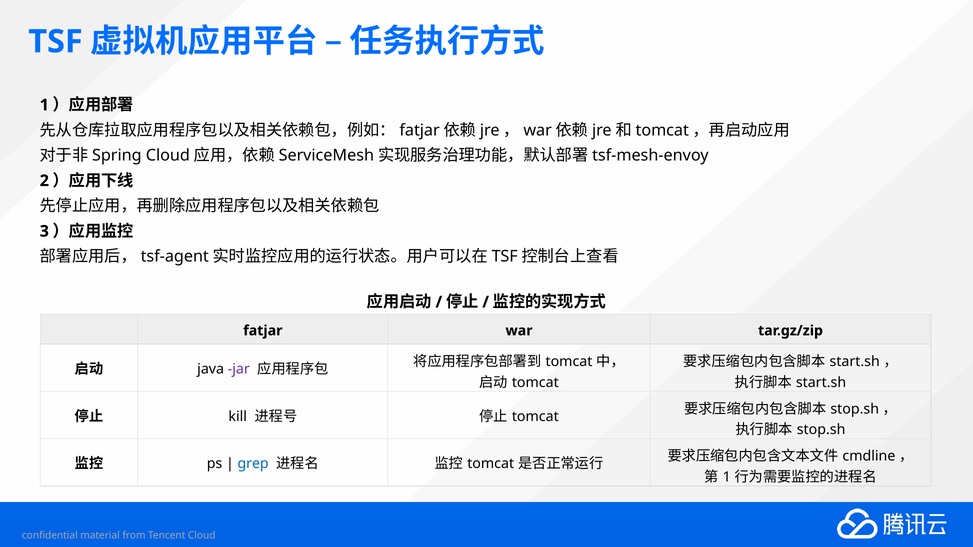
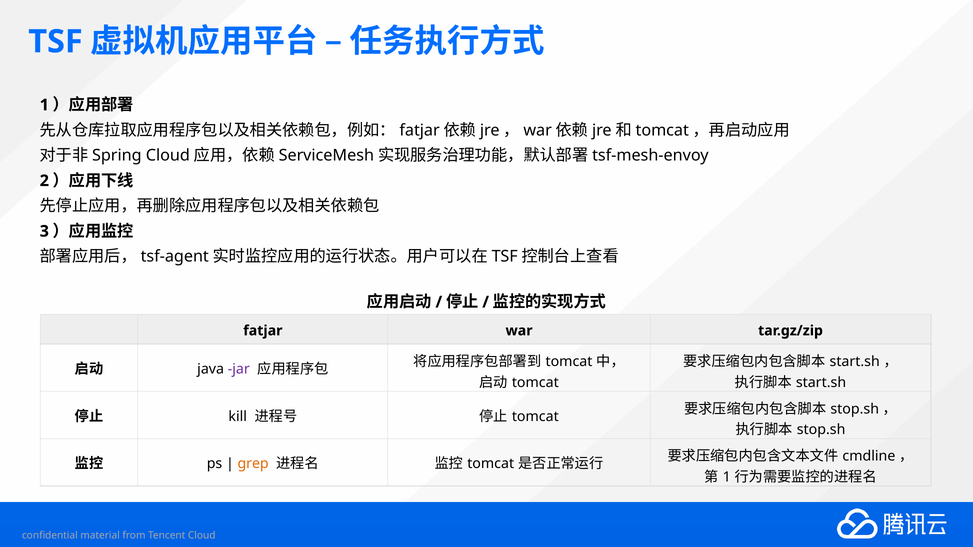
grep colour: blue -> orange (253, 464)
